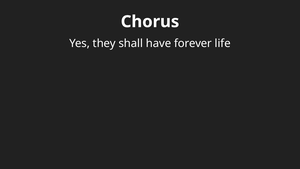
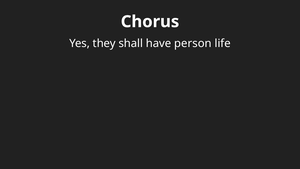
forever: forever -> person (193, 43)
